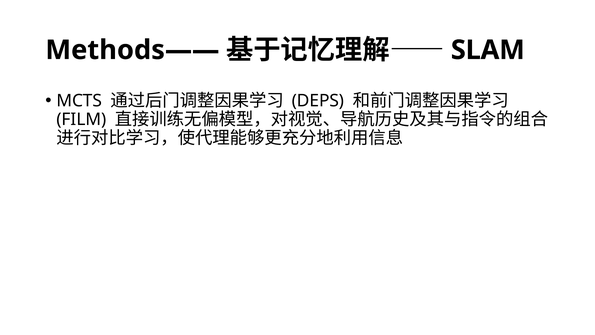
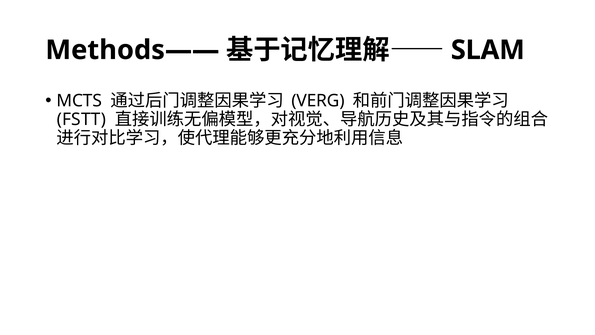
DEPS: DEPS -> VERG (318, 101)
FILM: FILM -> FSTT (81, 119)
